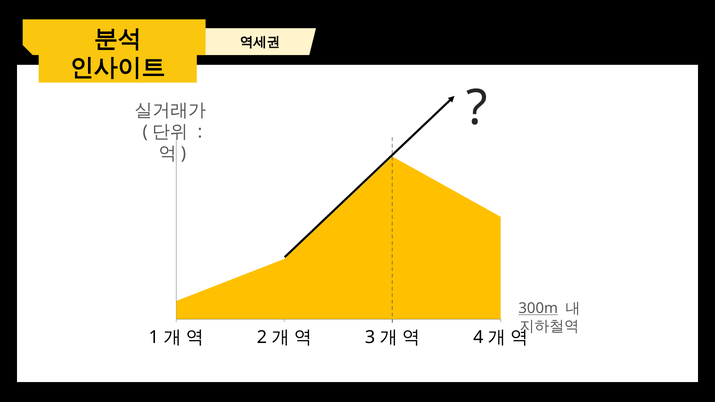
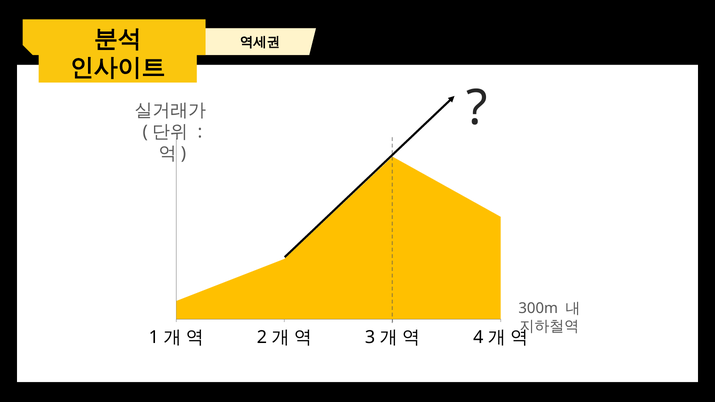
300m underline: present -> none (538, 308)
